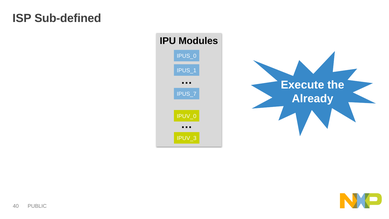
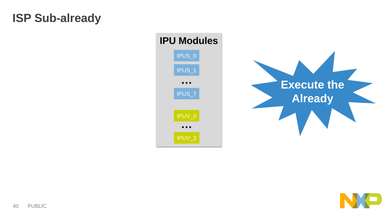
Sub-defined: Sub-defined -> Sub-already (68, 18)
